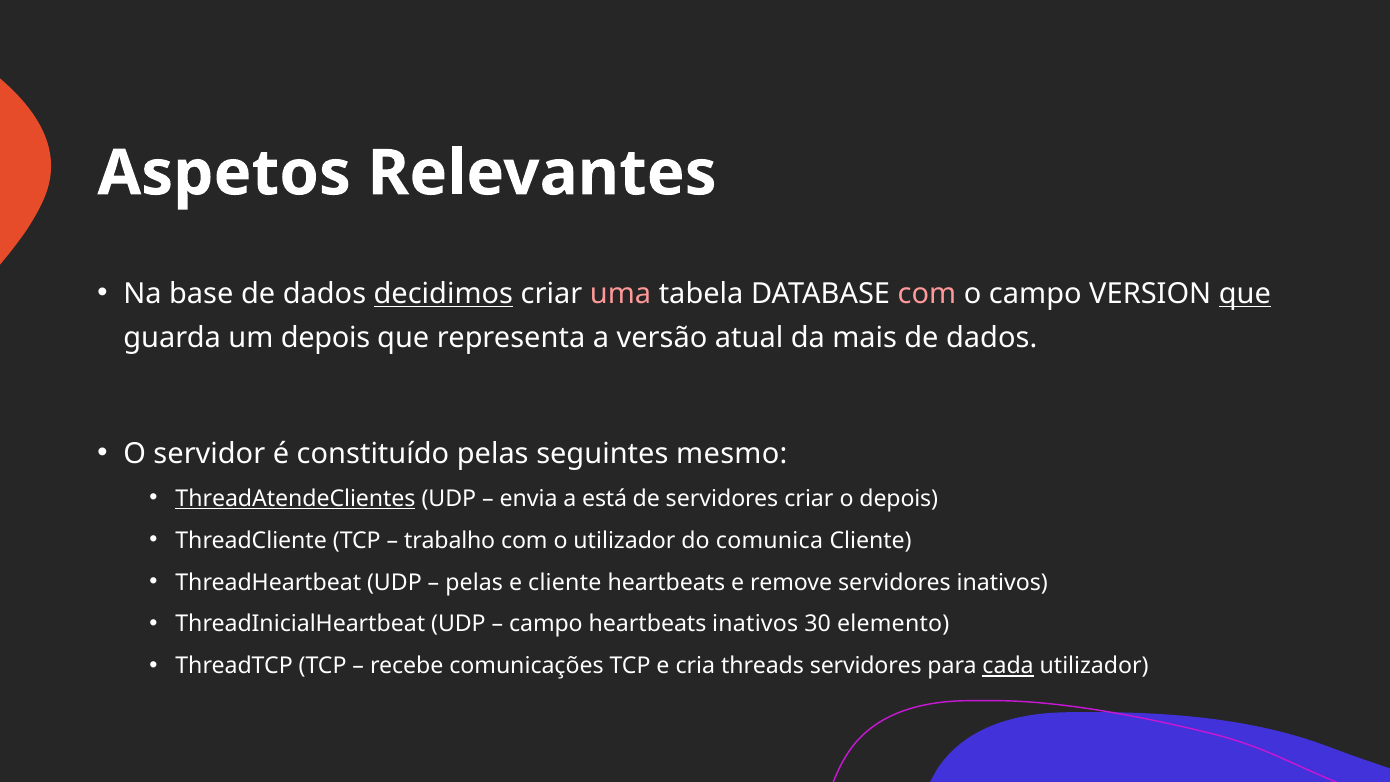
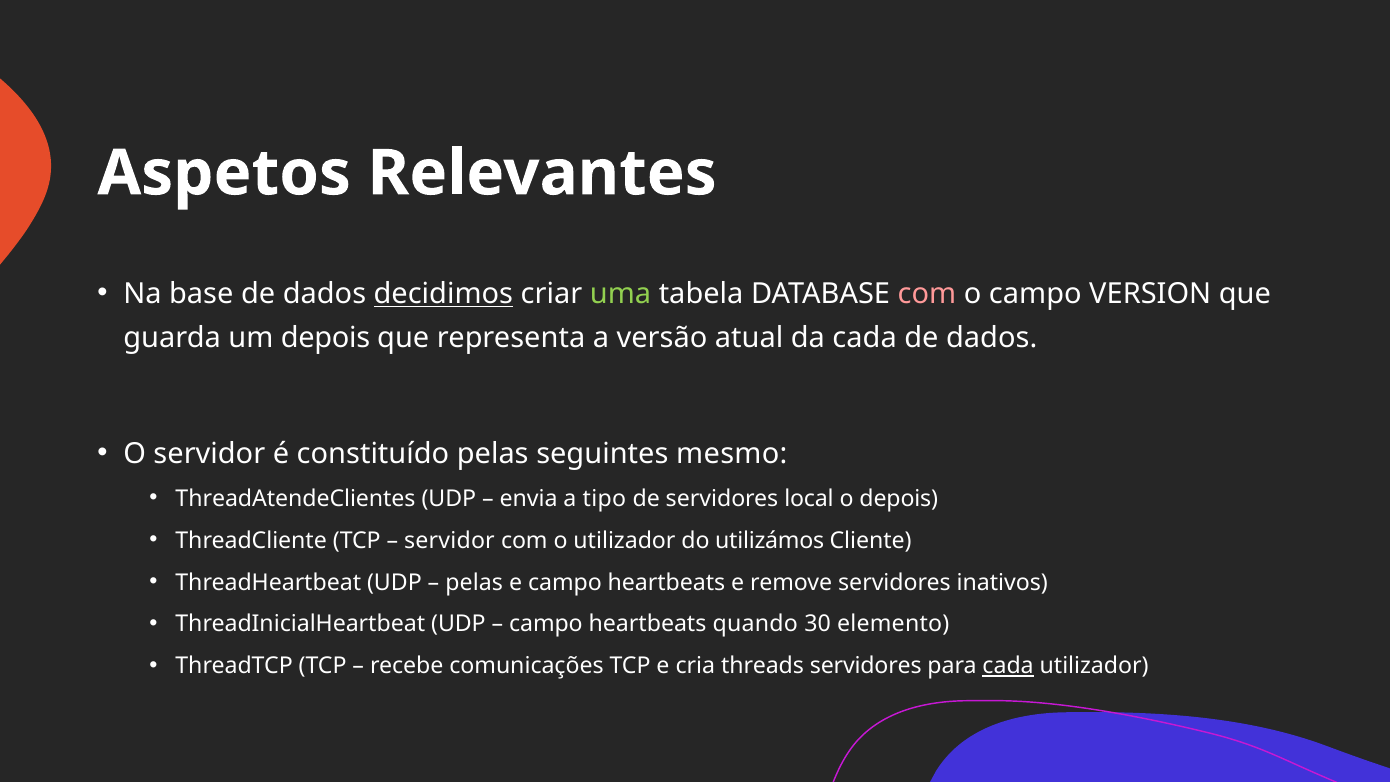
uma colour: pink -> light green (621, 294)
que underline: present -> none (1245, 294)
da mais: mais -> cada (865, 337)
ThreadAtendeClientes underline: present -> none (296, 498)
está: está -> tipo (604, 498)
servidores criar: criar -> local (809, 498)
trabalho: trabalho -> servidor (449, 540)
comunica: comunica -> utilizámos (770, 540)
e cliente: cliente -> campo (565, 582)
heartbeats inativos: inativos -> quando (755, 624)
